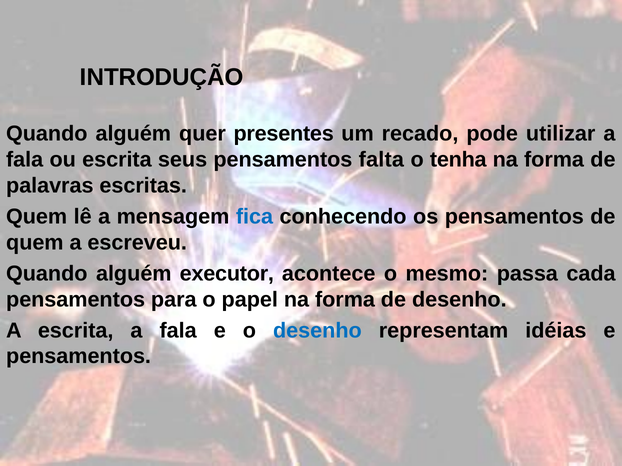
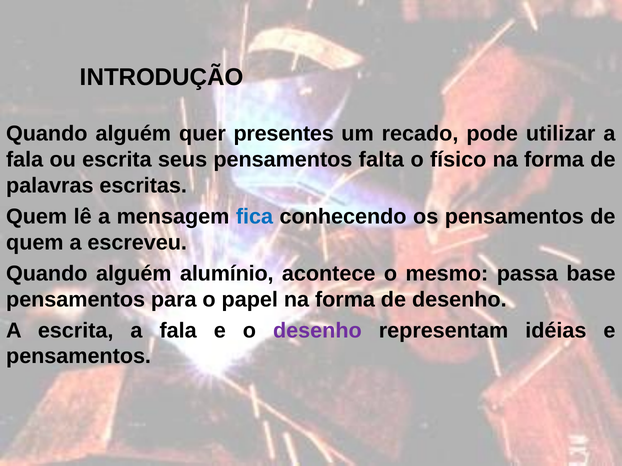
tenha: tenha -> físico (458, 160)
executor: executor -> alumínio (227, 274)
cada: cada -> base (591, 274)
desenho colour: blue -> purple (317, 331)
